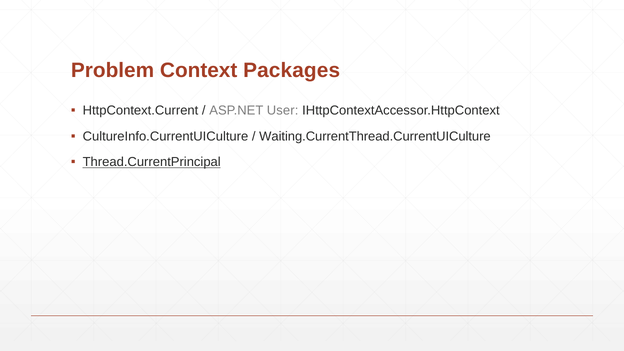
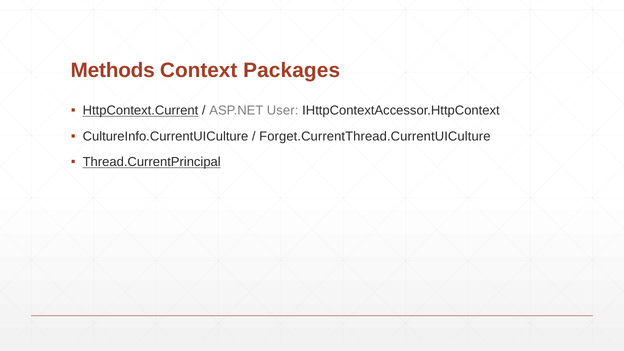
Problem: Problem -> Methods (113, 71)
HttpContext.Current underline: none -> present (141, 111)
Waiting.CurrentThread.CurrentUICulture: Waiting.CurrentThread.CurrentUICulture -> Forget.CurrentThread.CurrentUICulture (375, 136)
